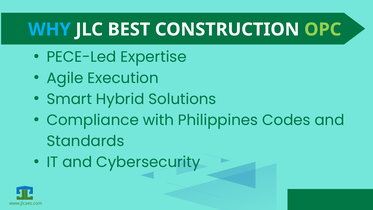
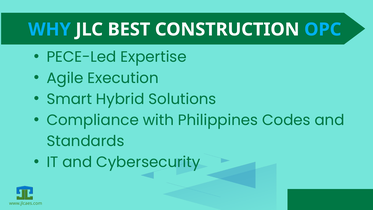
OPC colour: light green -> light blue (323, 29)
